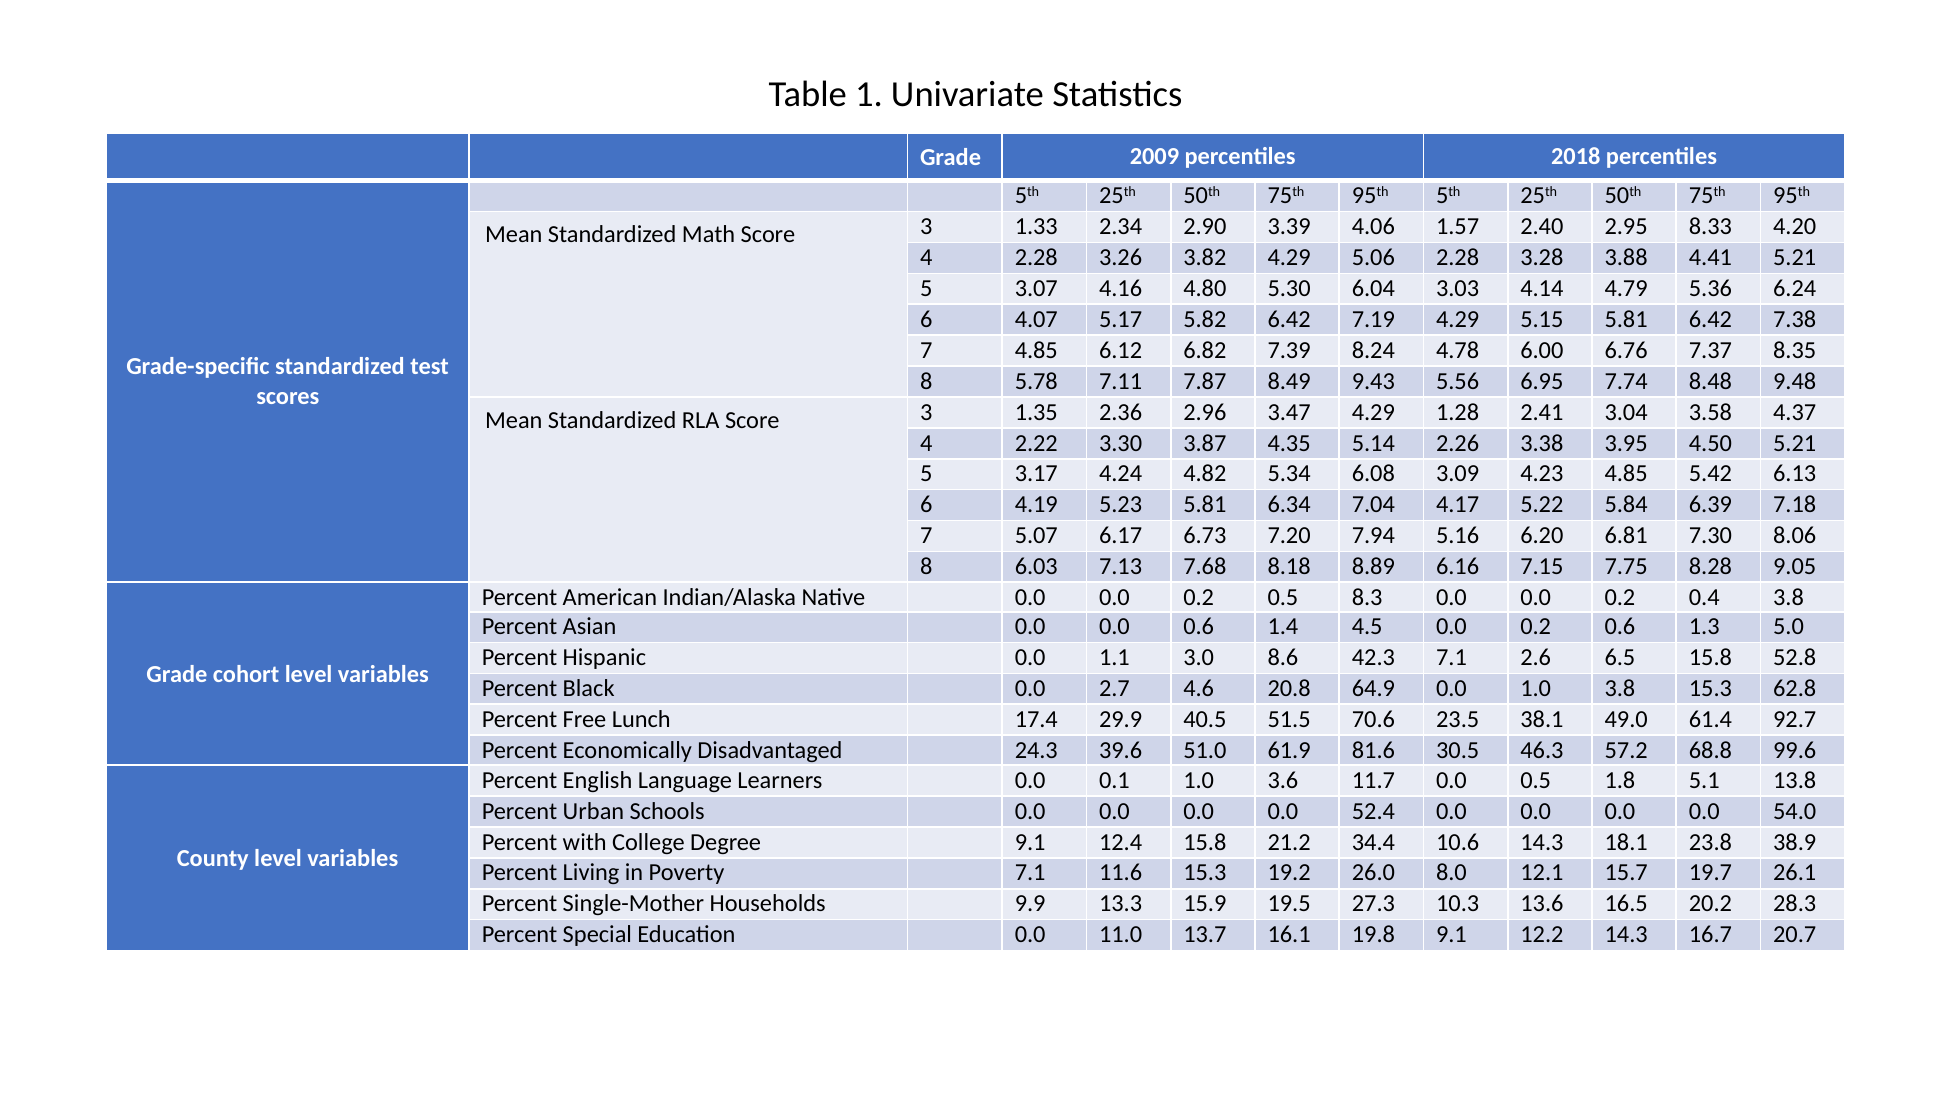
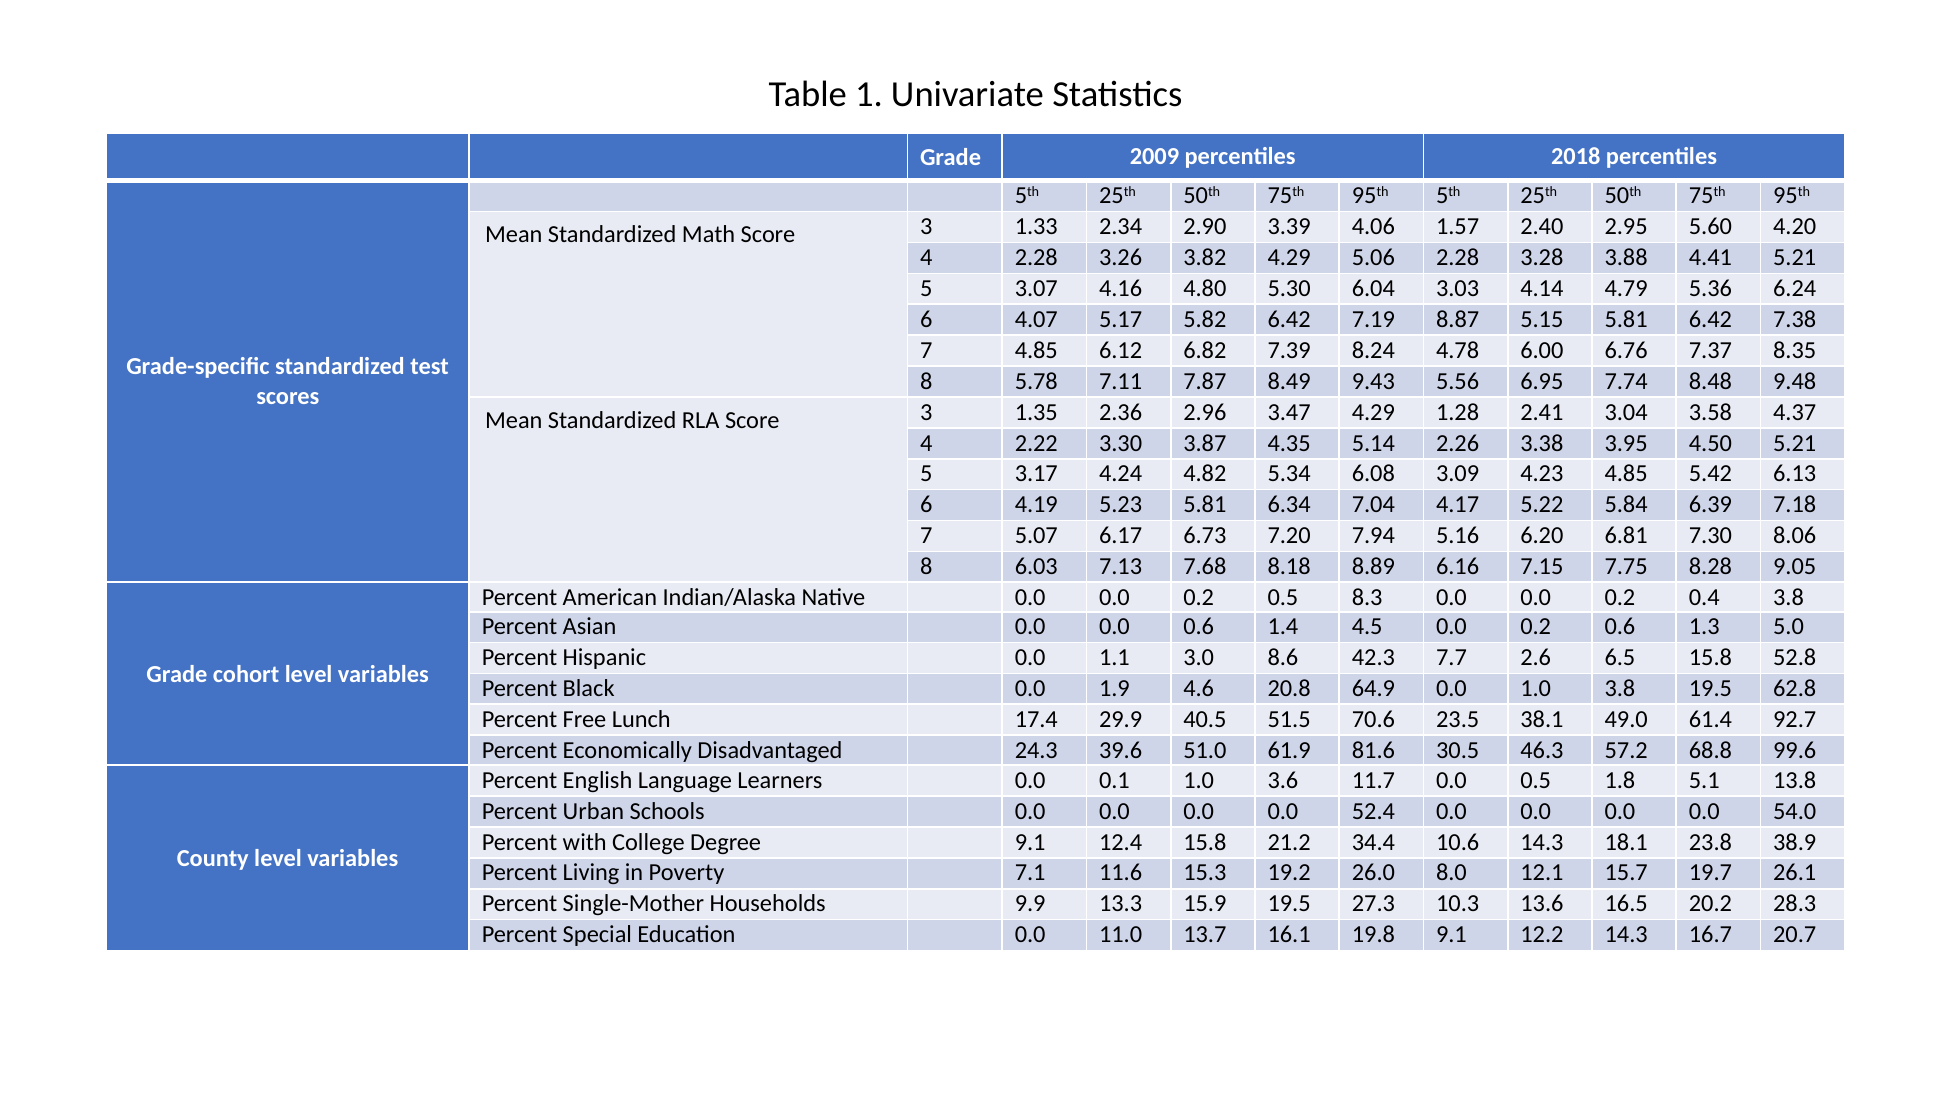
8.33: 8.33 -> 5.60 (1710, 227)
7.19 4.29: 4.29 -> 8.87 (1458, 319)
42.3 7.1: 7.1 -> 7.7 (1451, 658)
2.7: 2.7 -> 1.9 (1114, 689)
3.8 15.3: 15.3 -> 19.5 (1710, 689)
